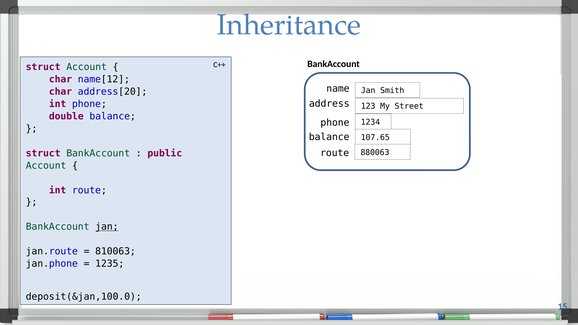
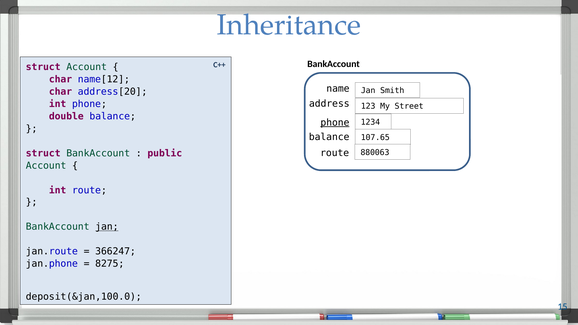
phone underline: none -> present (335, 123)
810063: 810063 -> 366247 (116, 251)
1235: 1235 -> 8275 (110, 264)
